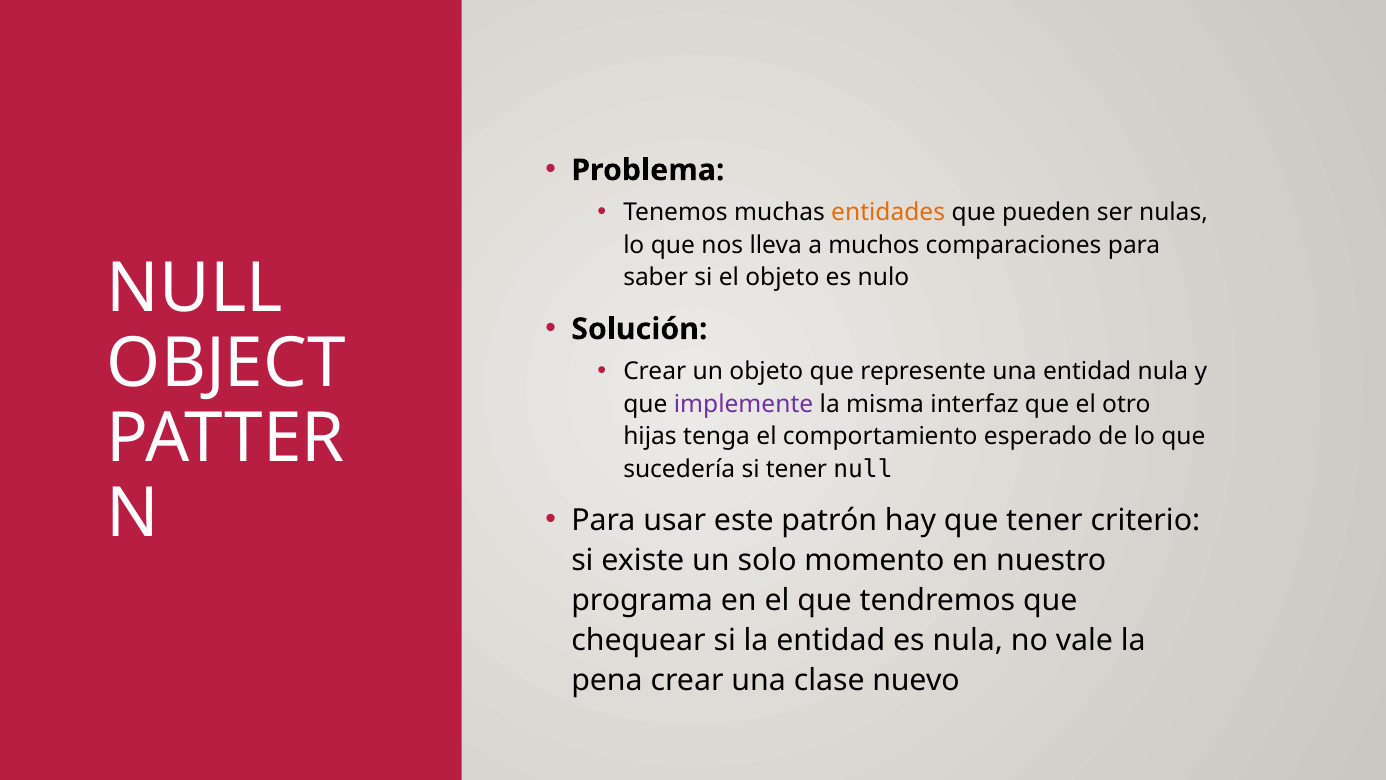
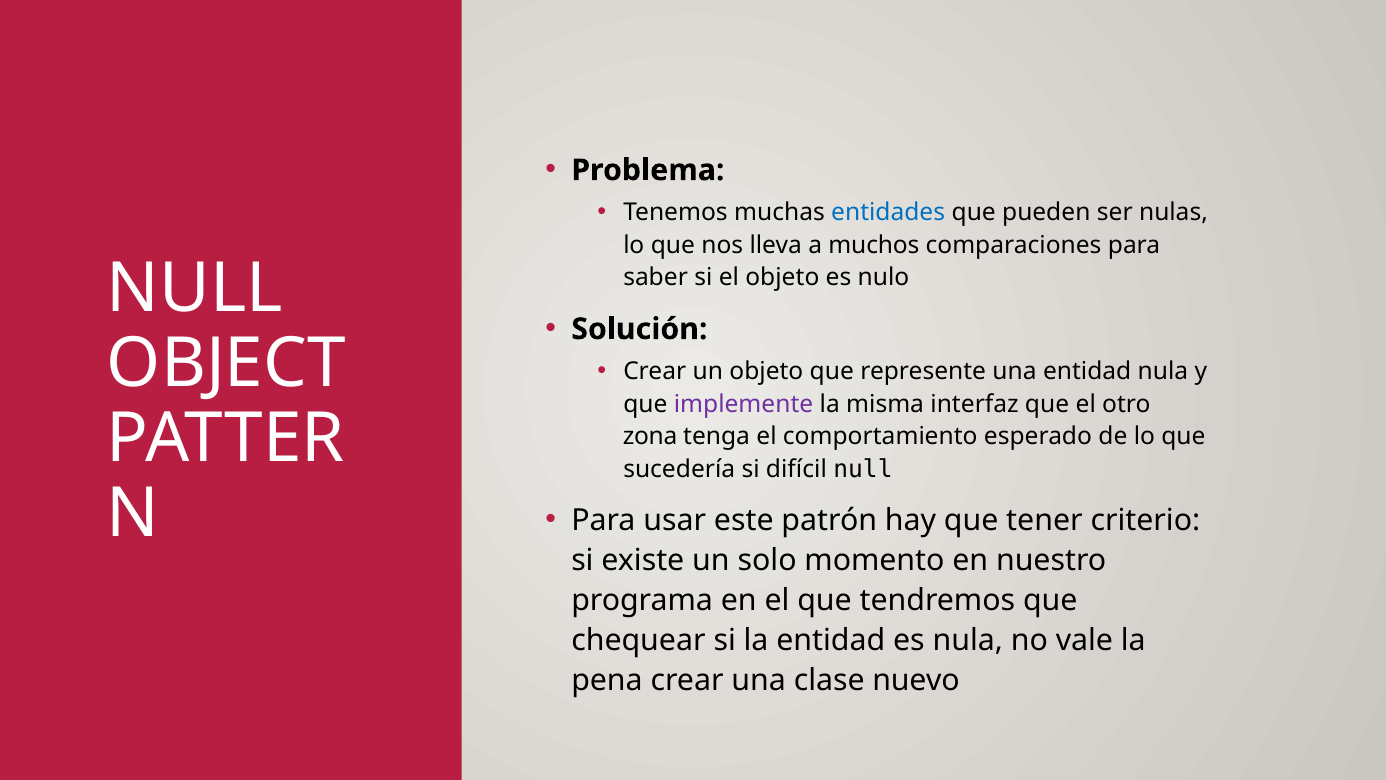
entidades colour: orange -> blue (888, 213)
hijas: hijas -> zona (650, 436)
si tener: tener -> difícil (796, 469)
